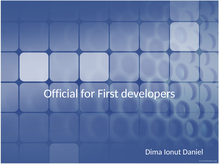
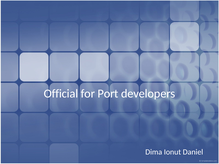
First: First -> Port (108, 94)
